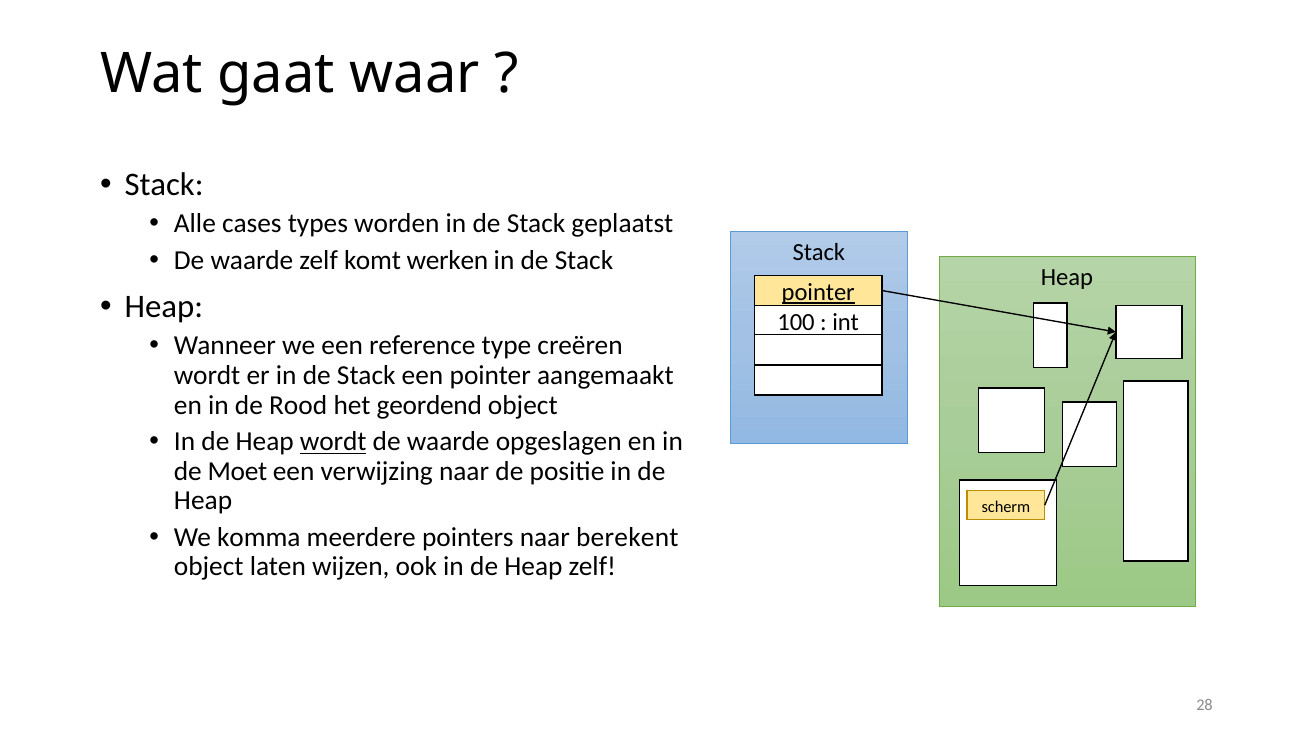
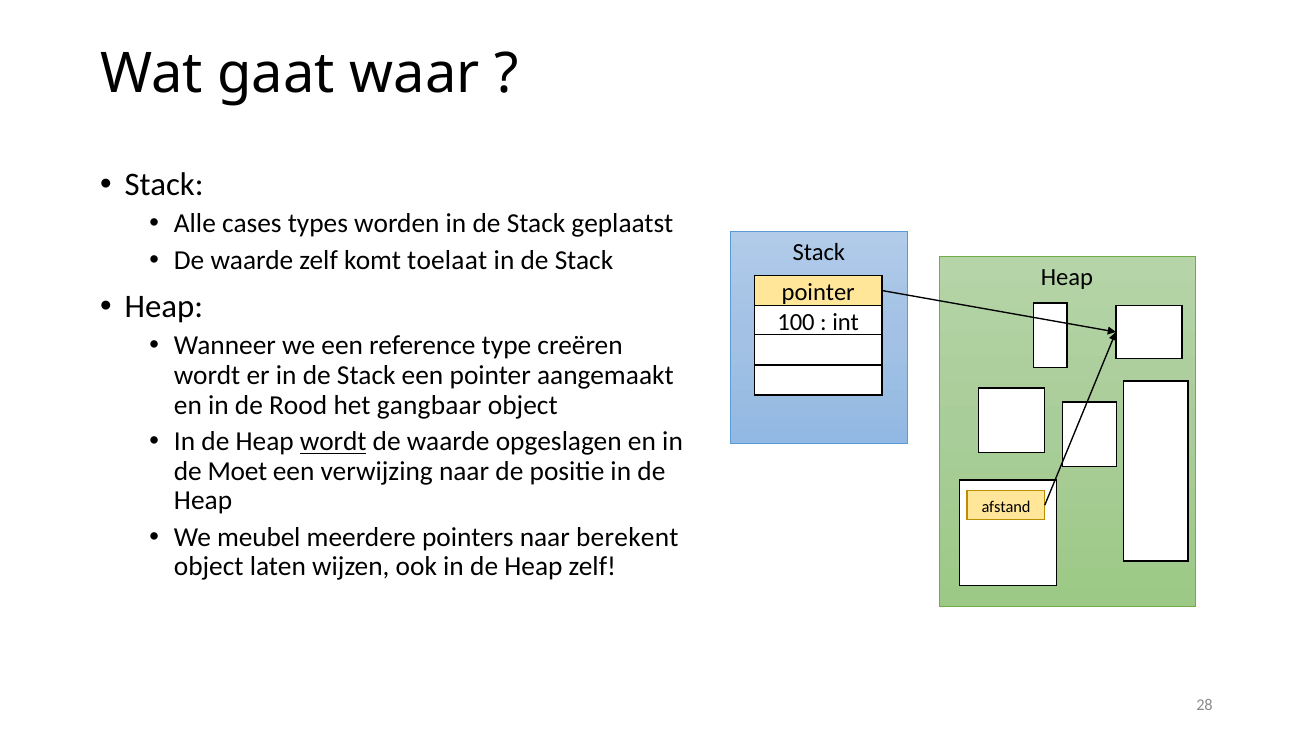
werken: werken -> toelaat (447, 260)
pointer underline: present -> none (818, 292)
geordend: geordend -> gangbaar (429, 405)
scherm: scherm -> afstand (1006, 506)
komma: komma -> meubel (259, 537)
